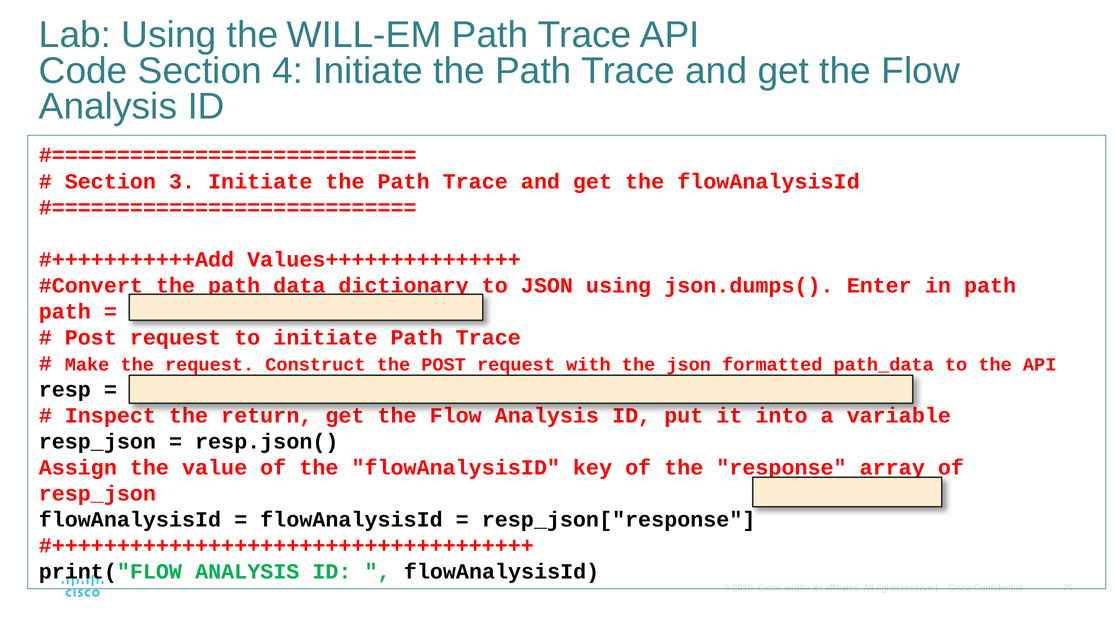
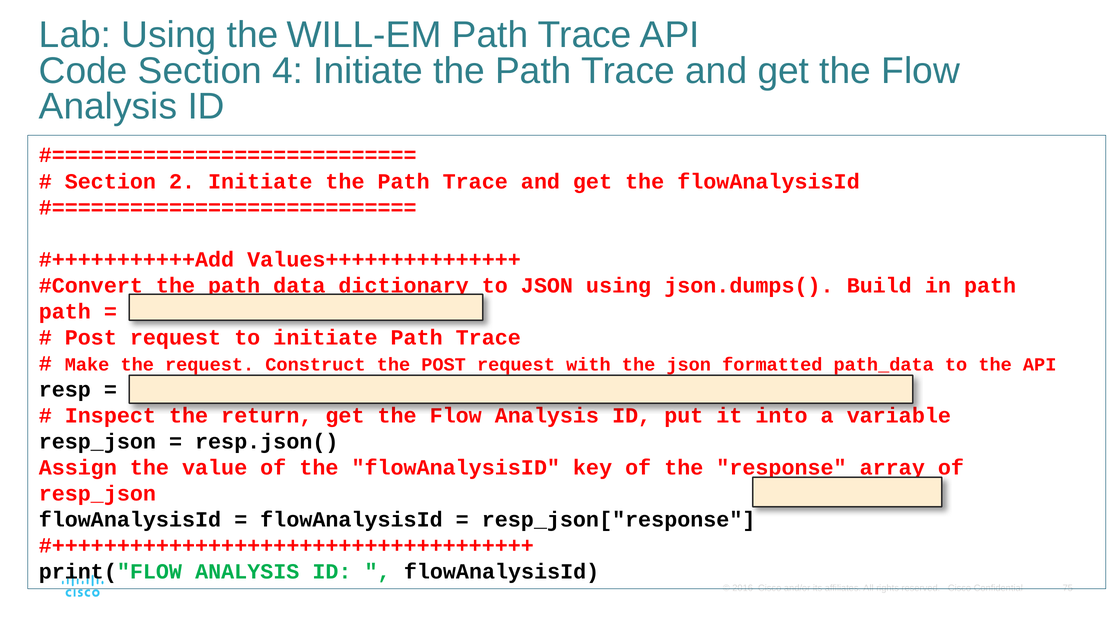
3: 3 -> 2 (182, 181)
Enter: Enter -> Build (879, 286)
